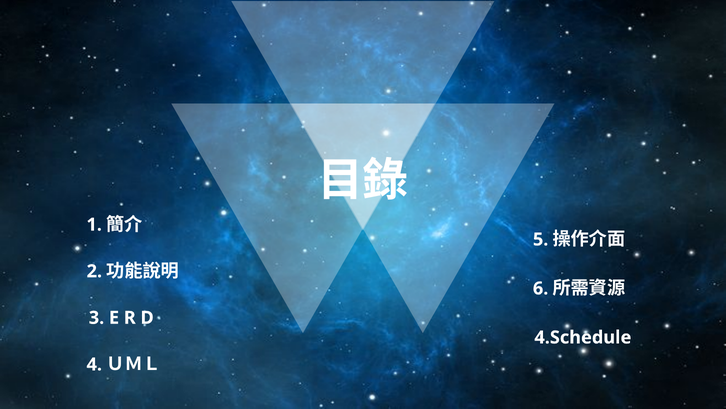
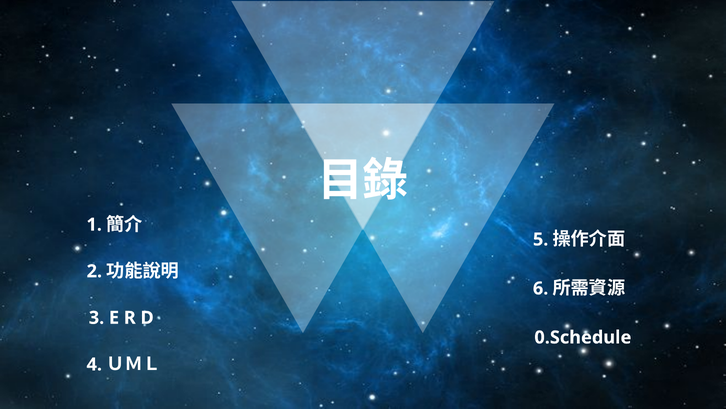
4.Schedule: 4.Schedule -> 0.Schedule (583, 337)
